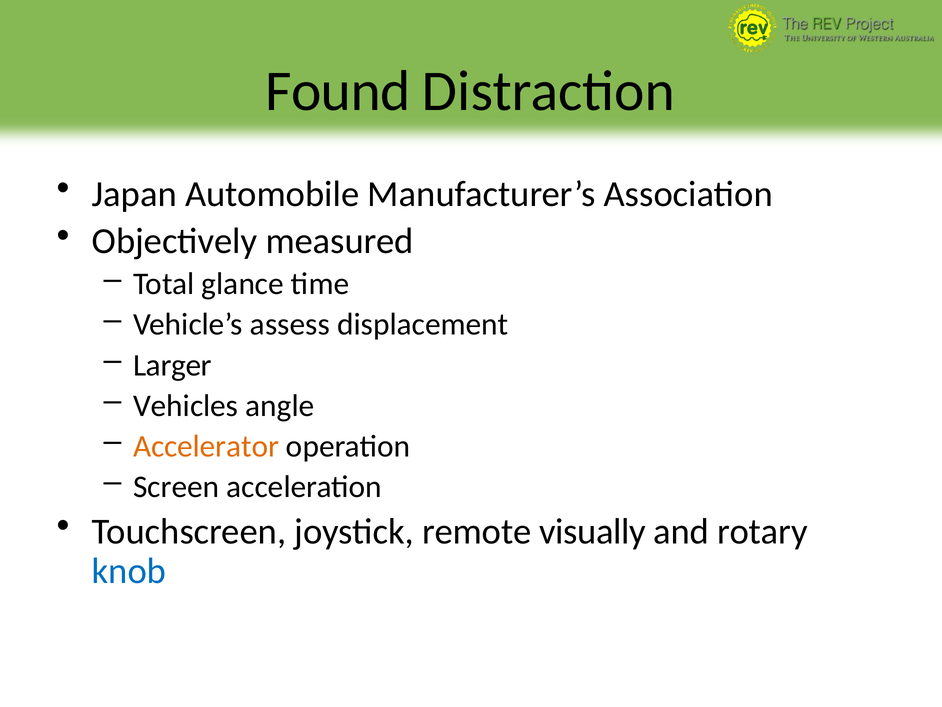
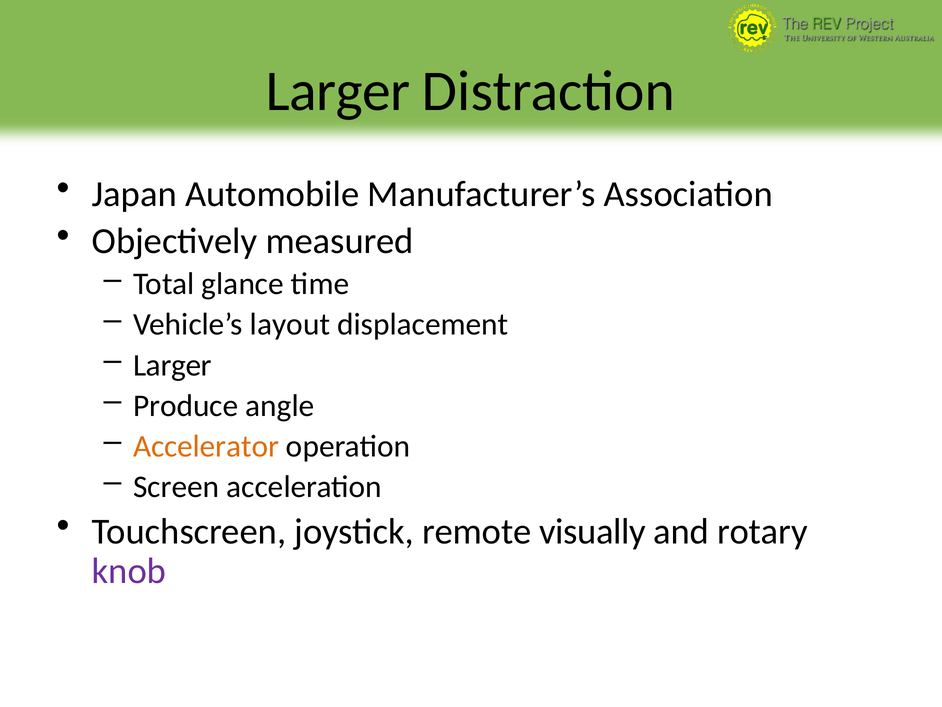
Found: Found -> Larger (338, 91)
assess: assess -> layout (290, 324)
Vehicles: Vehicles -> Produce (186, 405)
knob colour: blue -> purple (129, 571)
